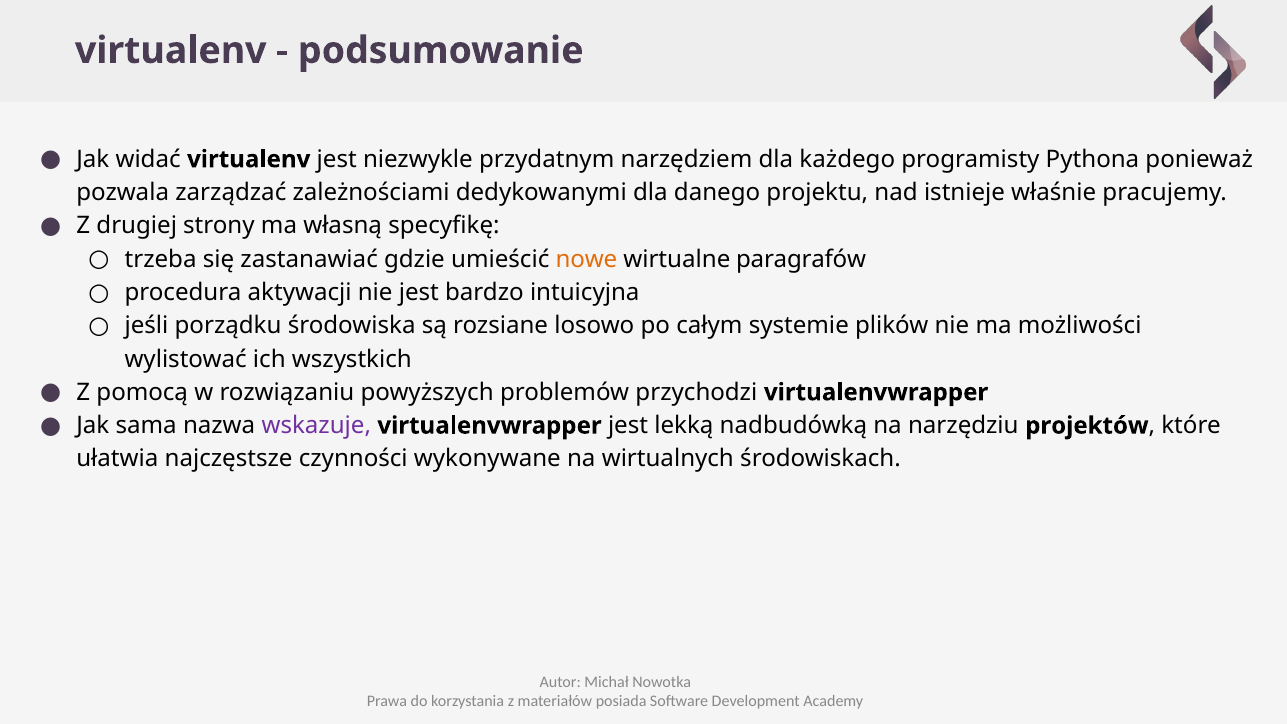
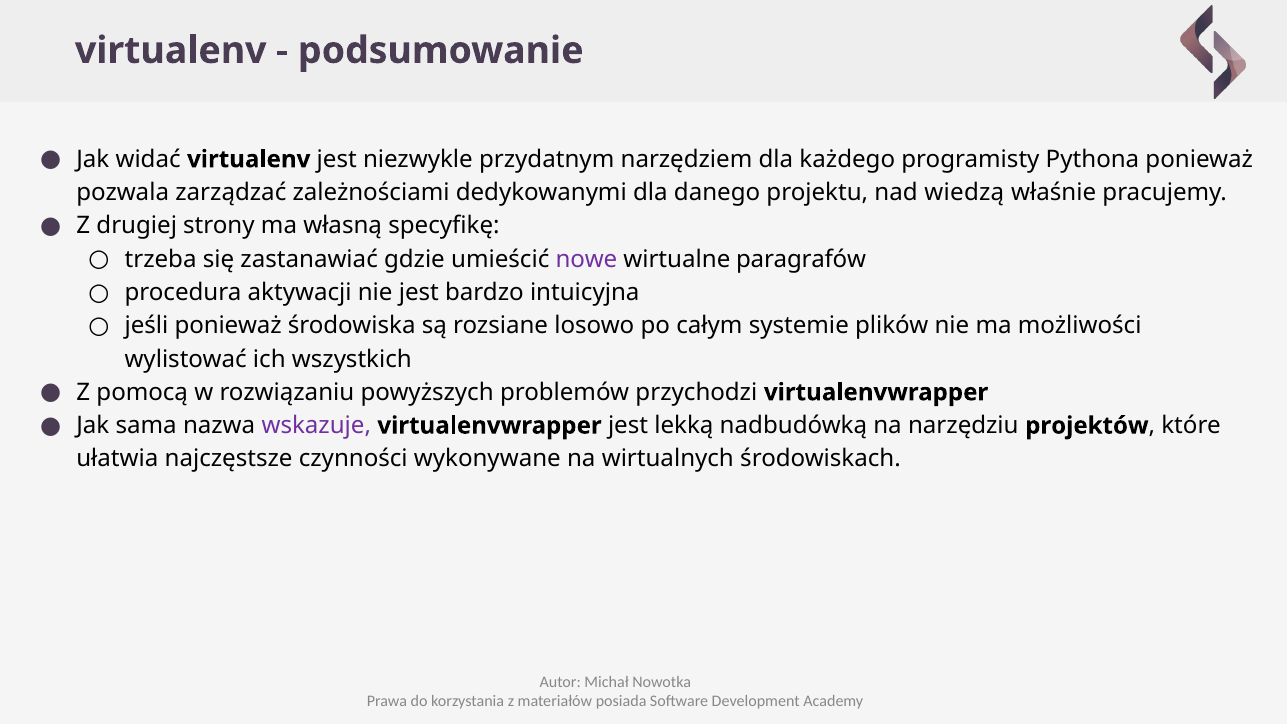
istnieje: istnieje -> wiedzą (964, 193)
nowe colour: orange -> purple (586, 259)
jeśli porządku: porządku -> ponieważ (228, 326)
